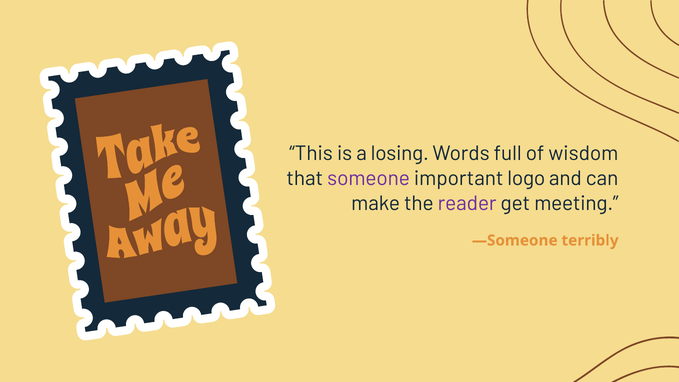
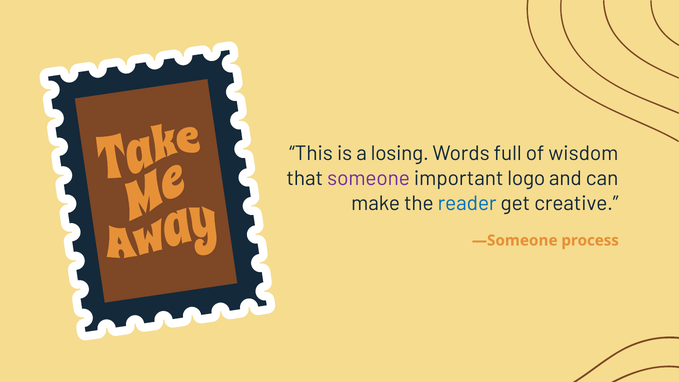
reader colour: purple -> blue (467, 203)
meeting: meeting -> creative (576, 203)
terribly: terribly -> process (590, 240)
